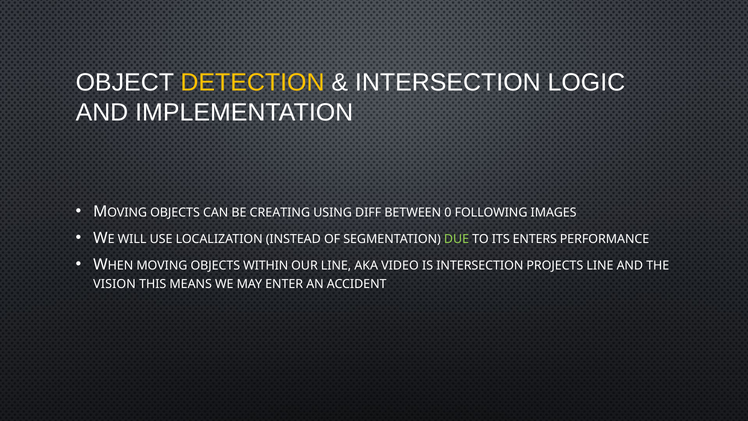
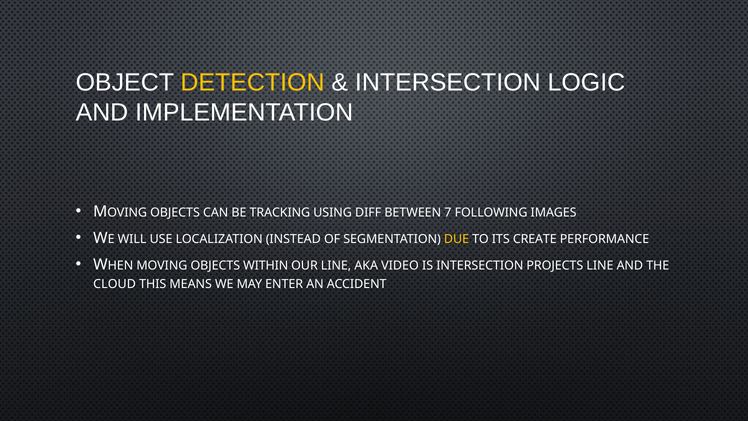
CREATING: CREATING -> TRACKING (280, 212)
0: 0 -> 7 (448, 212)
DUE colour: light green -> yellow (457, 239)
ENTERS: ENTERS -> CREATE (535, 239)
VISION: VISION -> CLOUD (115, 284)
